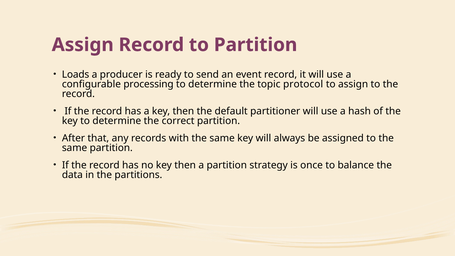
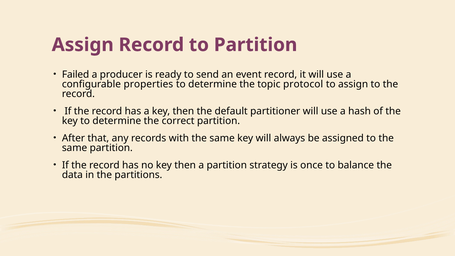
Loads: Loads -> Failed (76, 74)
processing: processing -> properties (148, 84)
